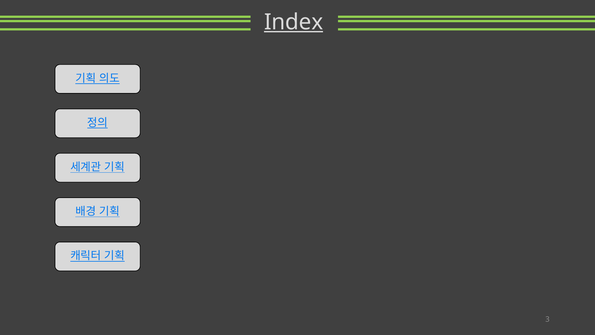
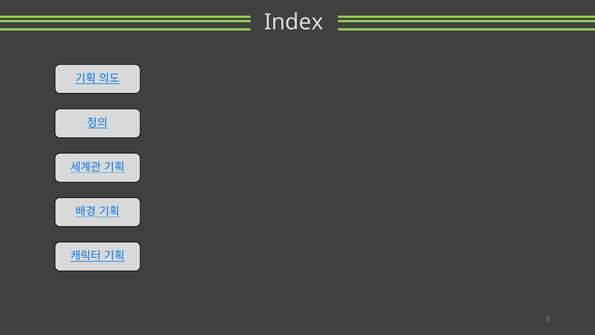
Index underline: present -> none (294, 22)
